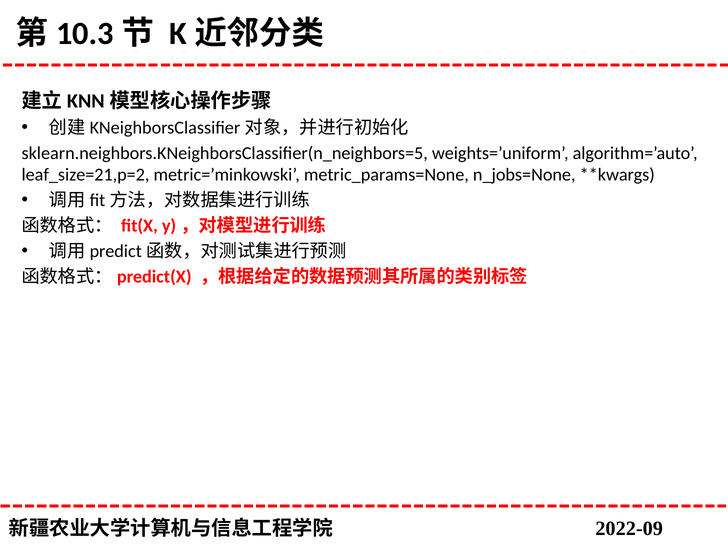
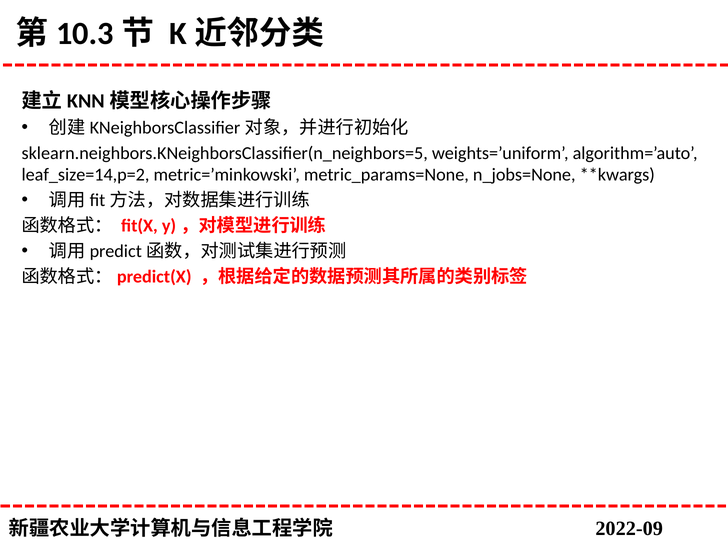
leaf_size=21,p=2: leaf_size=21,p=2 -> leaf_size=14,p=2 (86, 175)
